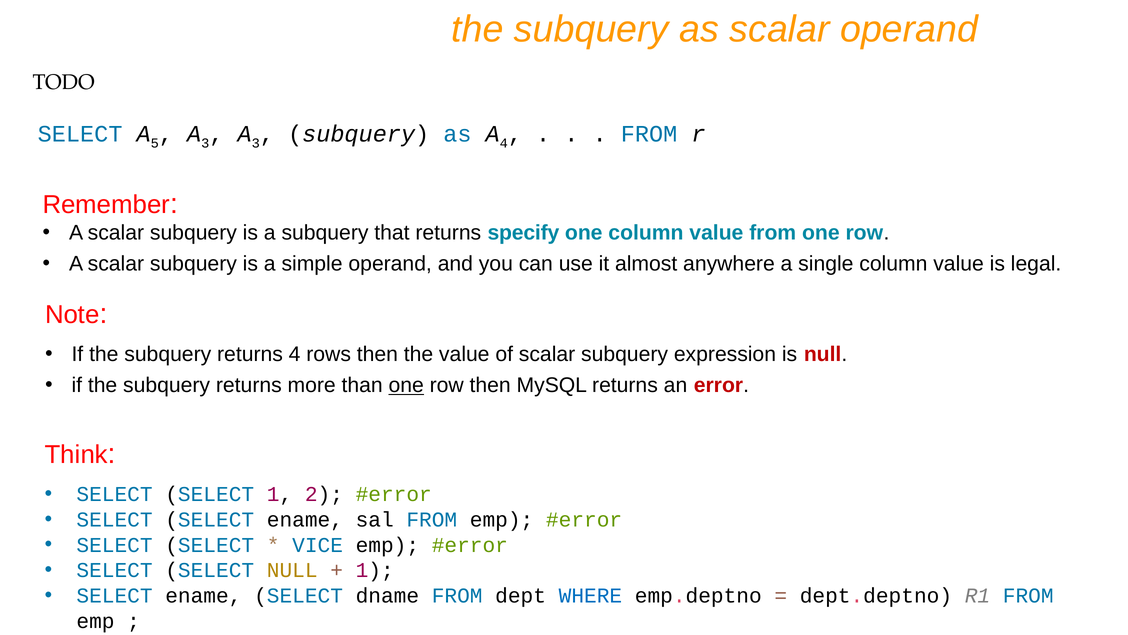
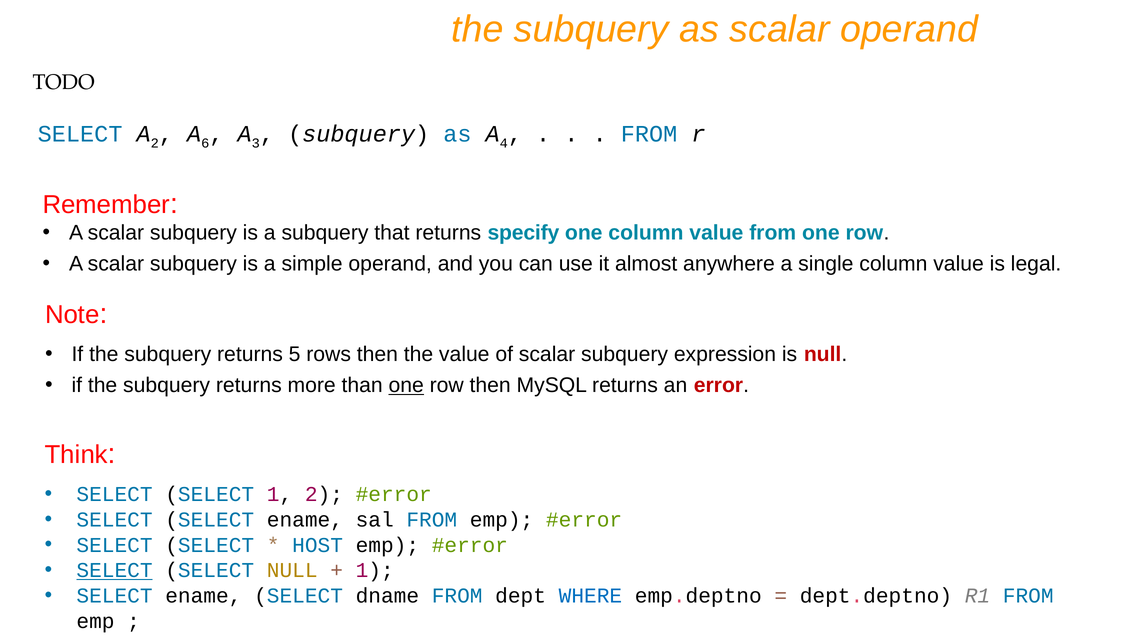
A 5: 5 -> 2 (155, 143)
3: 3 -> 6 (205, 143)
returns 4: 4 -> 5 (295, 354)
VICE: VICE -> HOST (318, 545)
SELECT underline: none -> present (115, 570)
